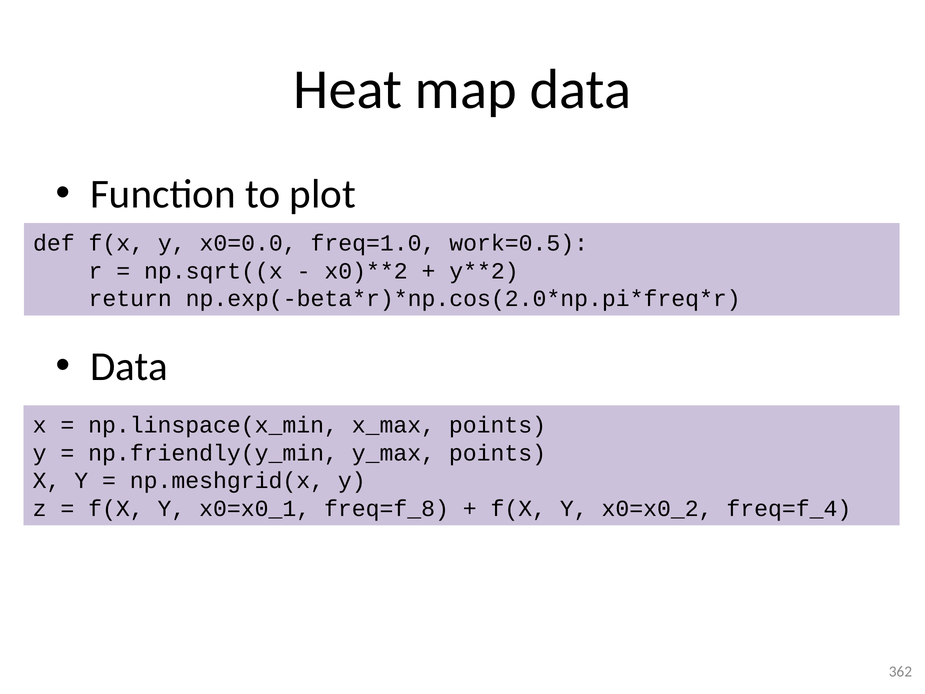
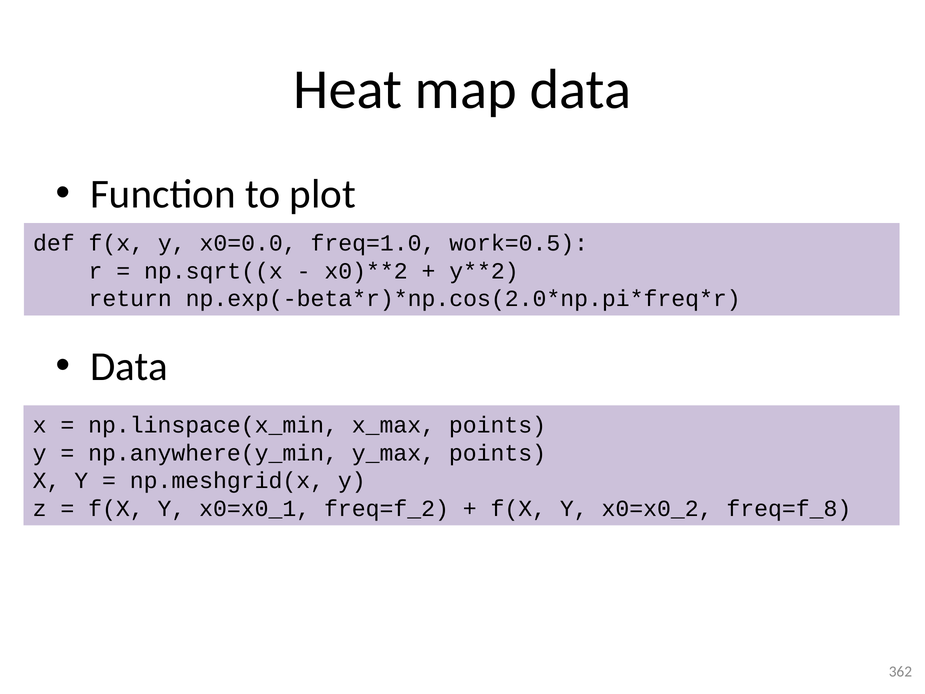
np.friendly(y_min: np.friendly(y_min -> np.anywhere(y_min (213, 453)
freq=f_8: freq=f_8 -> freq=f_2 (386, 508)
freq=f_4: freq=f_4 -> freq=f_8 (789, 508)
